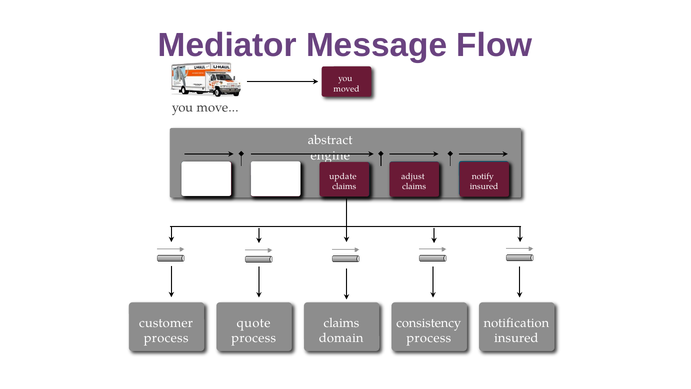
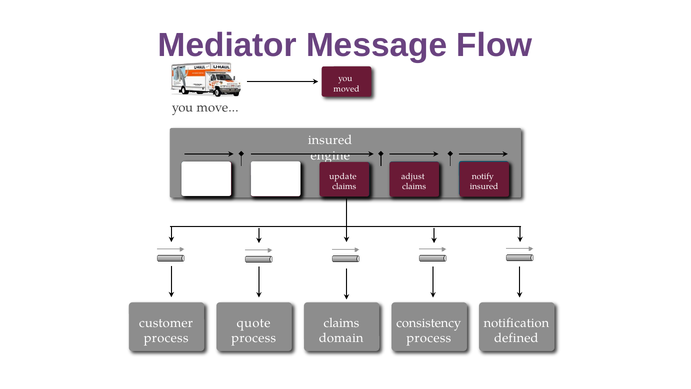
abstract: abstract -> insured (330, 140)
insured: insured -> defined (516, 338)
